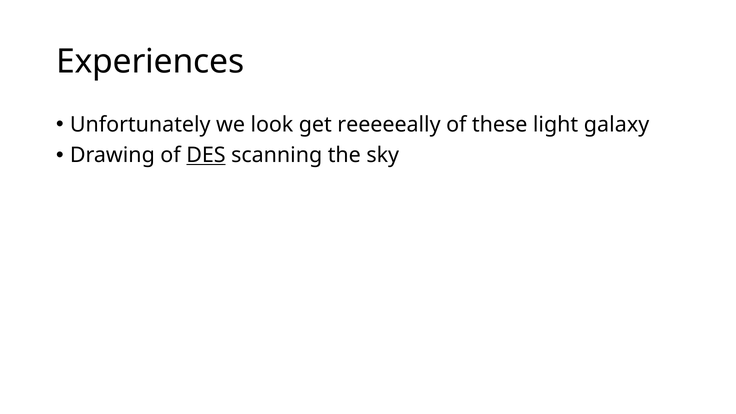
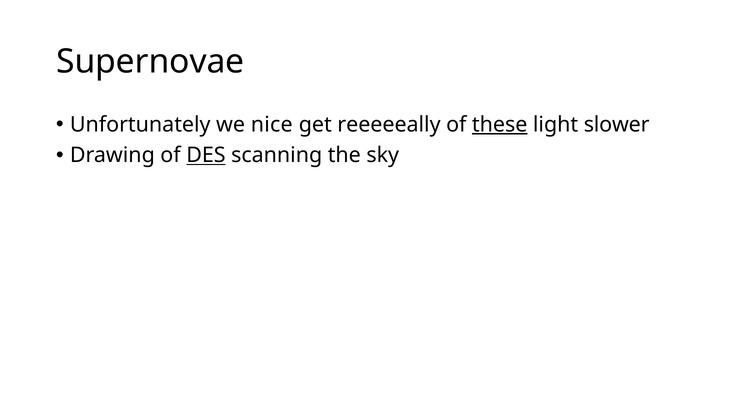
Experiences: Experiences -> Supernovae (150, 62)
look: look -> nice (272, 124)
these underline: none -> present (500, 124)
galaxy: galaxy -> slower (617, 124)
